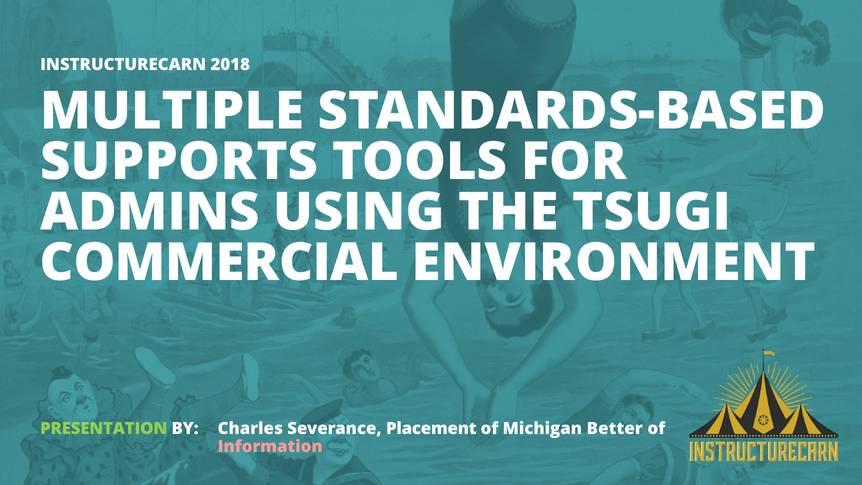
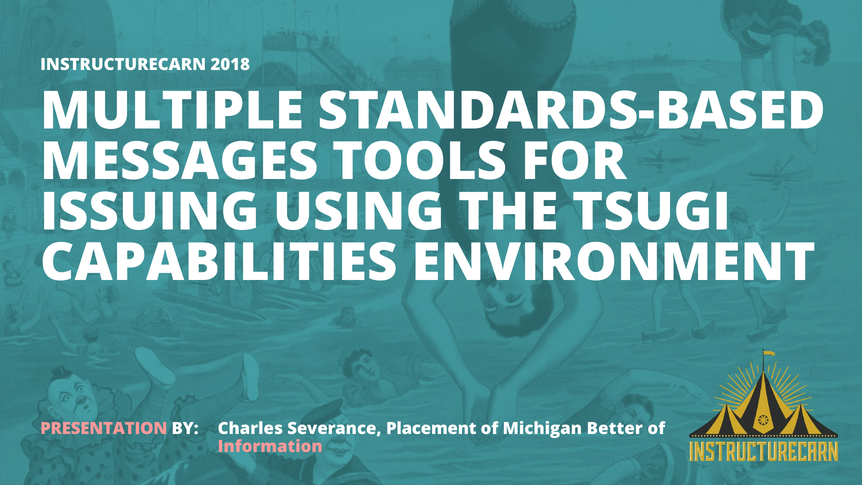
SUPPORTS: SUPPORTS -> MESSAGES (179, 162)
ADMINS: ADMINS -> ISSUING (150, 212)
COMMERCIAL: COMMERCIAL -> CAPABILITIES (219, 263)
PRESENTATION colour: light green -> pink (104, 428)
